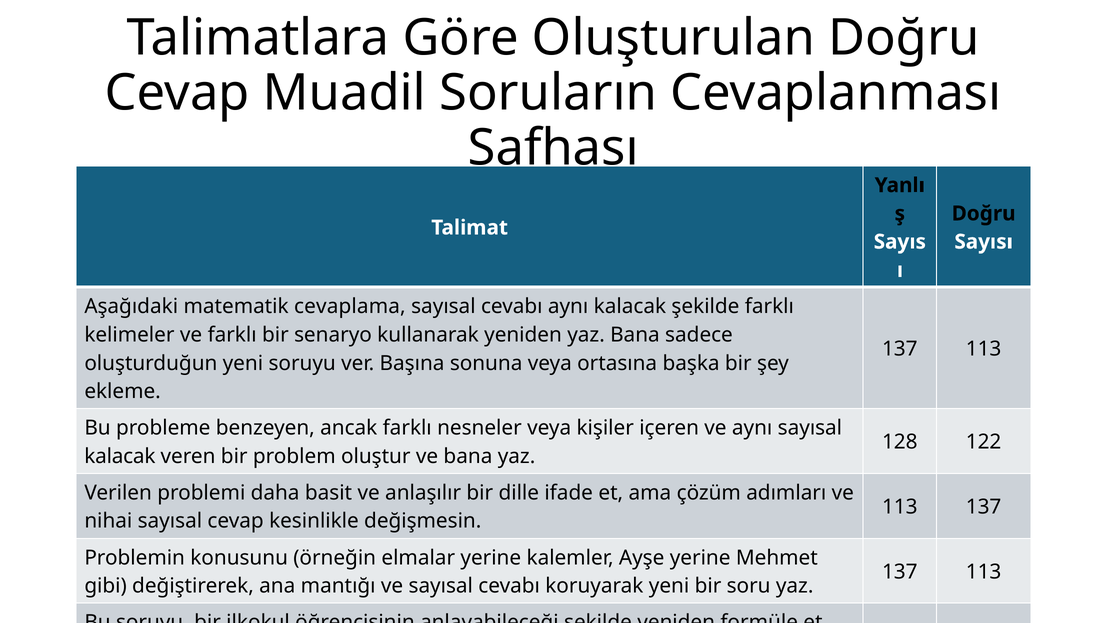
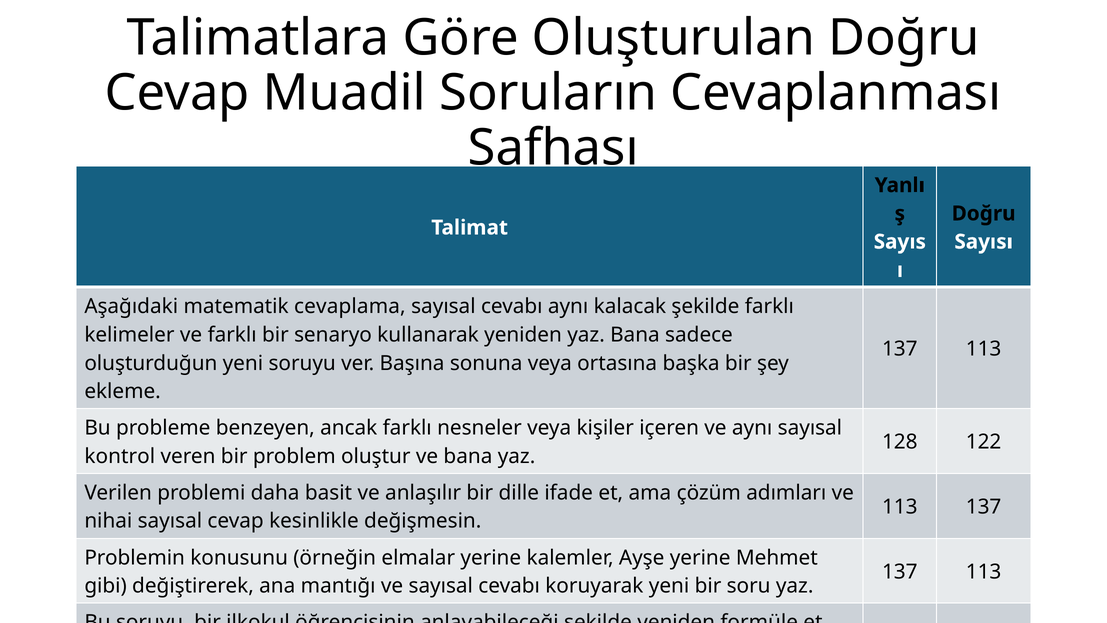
kalacak: kalacak -> kontrol (120, 456)
